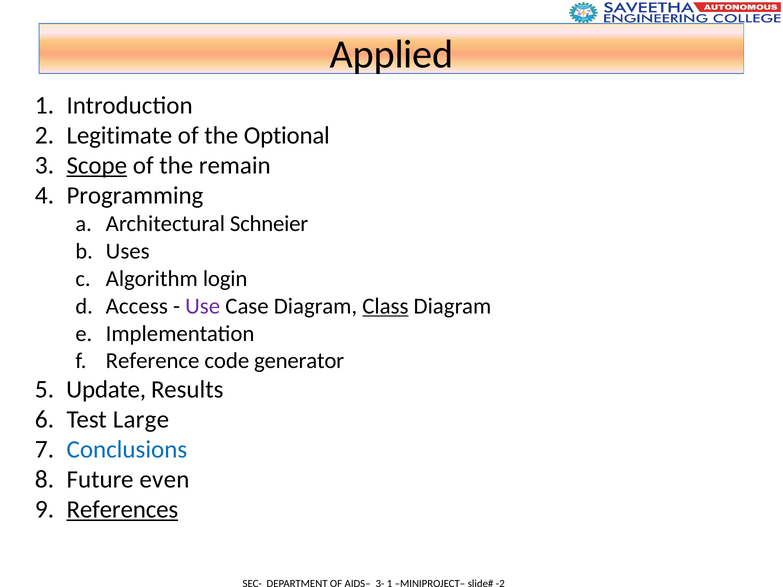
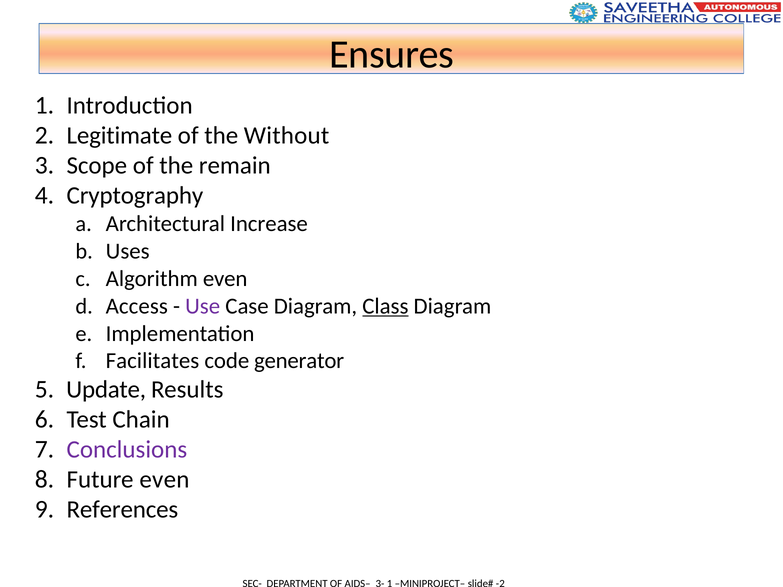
Applied: Applied -> Ensures (392, 54)
Optional: Optional -> Without (287, 135)
Scope underline: present -> none (97, 165)
Programming: Programming -> Cryptography (135, 195)
Schneier: Schneier -> Increase (269, 224)
Algorithm login: login -> even (225, 279)
Reference: Reference -> Facilitates (152, 361)
Large: Large -> Chain (141, 420)
Conclusions colour: blue -> purple (127, 450)
References underline: present -> none (122, 510)
